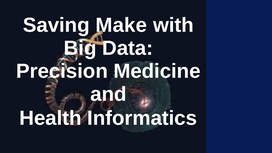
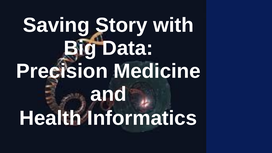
Make: Make -> Story (121, 25)
